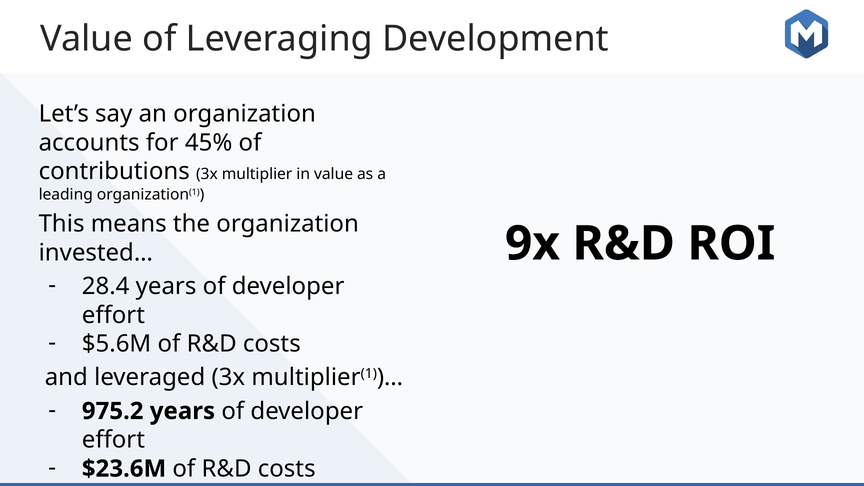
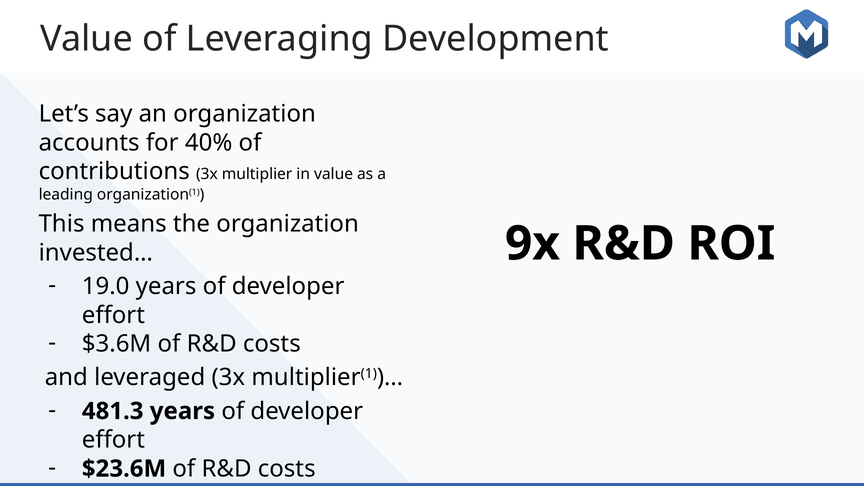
45%: 45% -> 40% (209, 143)
28.4: 28.4 -> 19.0 (106, 286)
$5.6M: $5.6M -> $3.6M (117, 344)
975.2: 975.2 -> 481.3 (113, 411)
